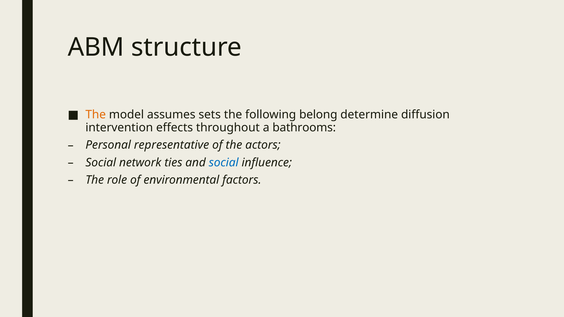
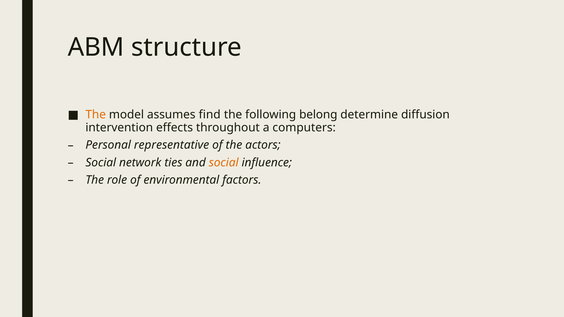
sets: sets -> find (210, 115)
bathrooms: bathrooms -> computers (304, 128)
social colour: blue -> orange (224, 163)
